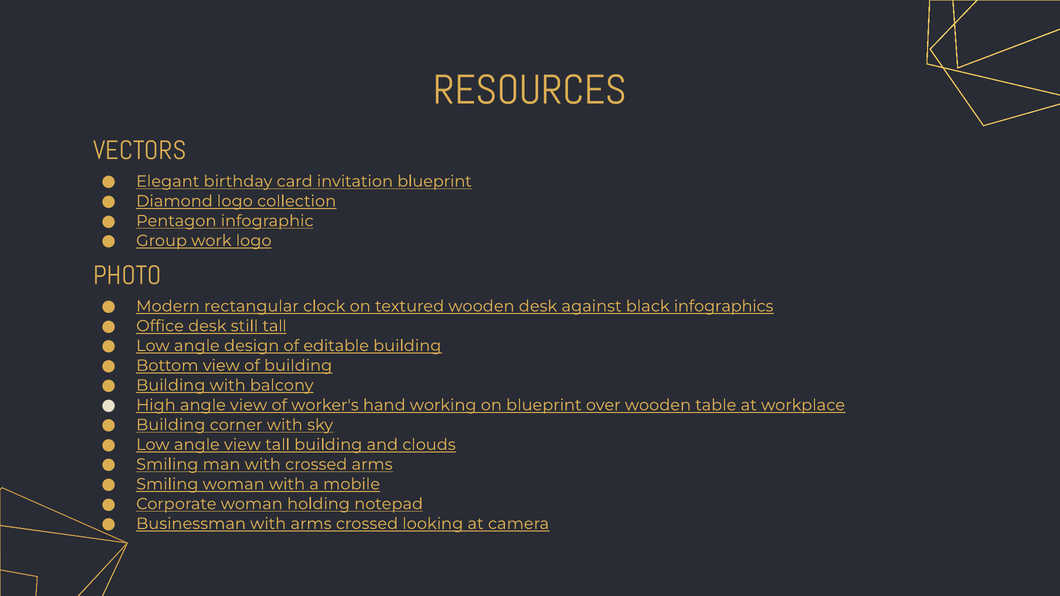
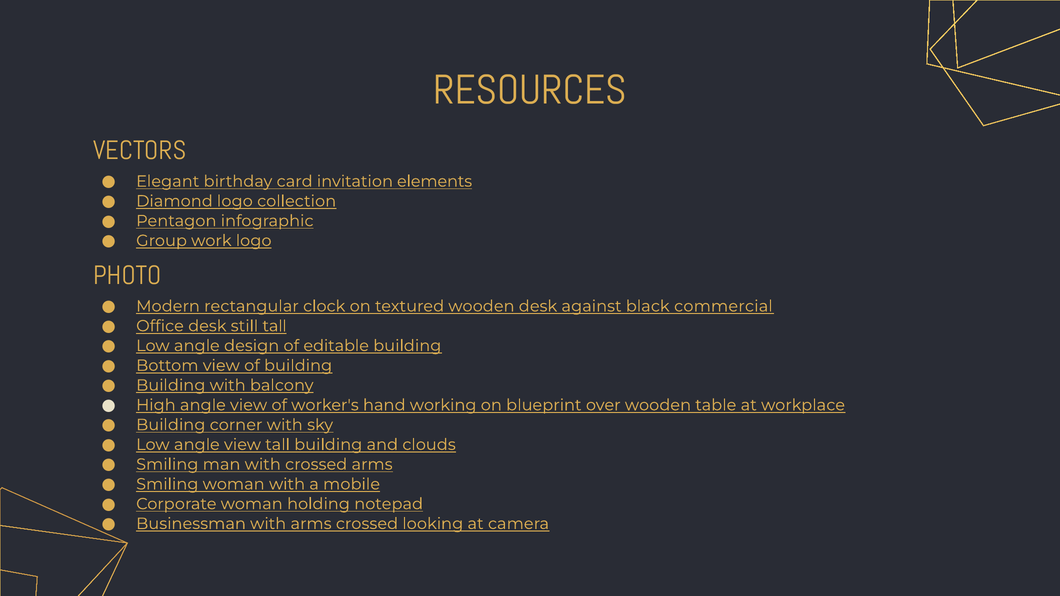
invitation blueprint: blueprint -> elements (435, 181)
infographics: infographics -> commercial (723, 306)
